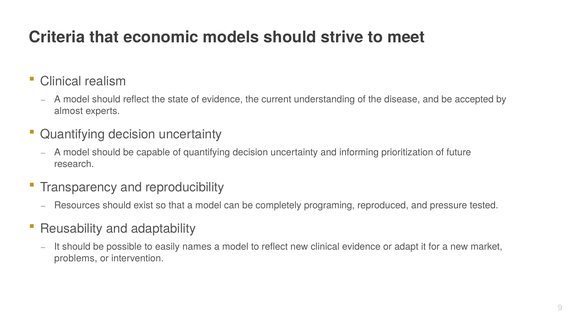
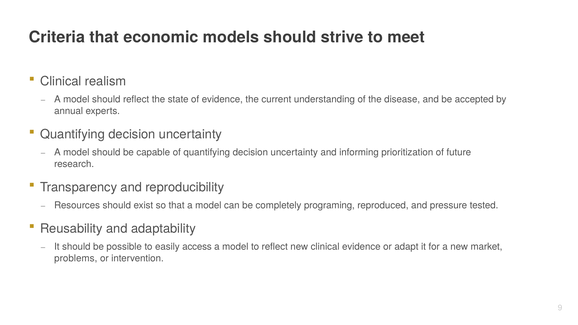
almost: almost -> annual (69, 111)
names: names -> access (197, 247)
